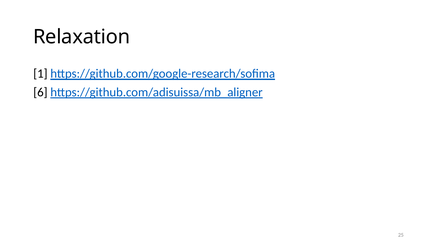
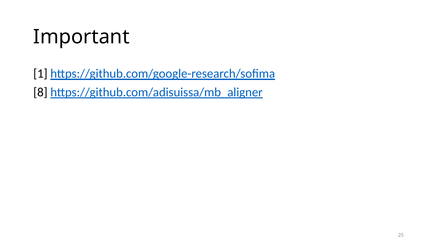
Relaxation: Relaxation -> Important (81, 37)
6: 6 -> 8 (40, 92)
